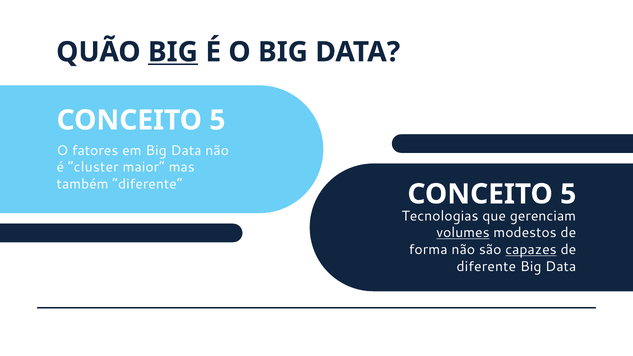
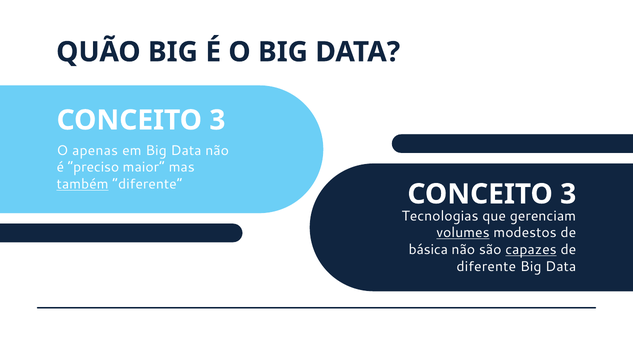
BIG underline: present -> none (173, 52)
5: 5 -> 3 (217, 120)
fatores: fatores -> apenas (95, 150)
cluster: cluster -> preciso (93, 167)
também underline: none -> present (83, 184)
5: 5 -> 3 (568, 194)
forma: forma -> básica (428, 250)
